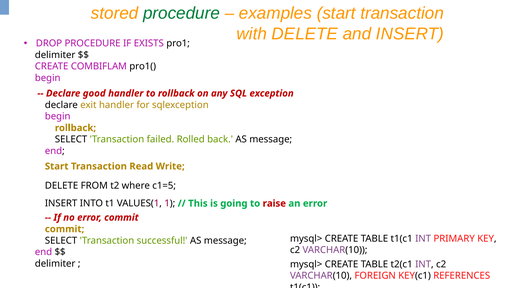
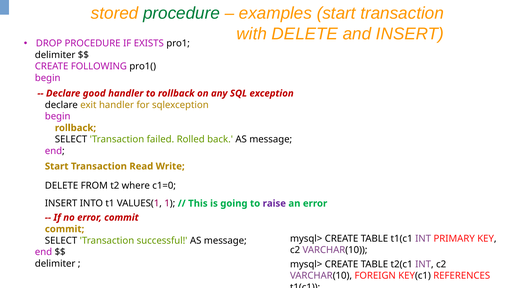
COMBIFLAM: COMBIFLAM -> FOLLOWING (99, 66)
c1=5: c1=5 -> c1=0 (164, 186)
raise colour: red -> purple (274, 203)
